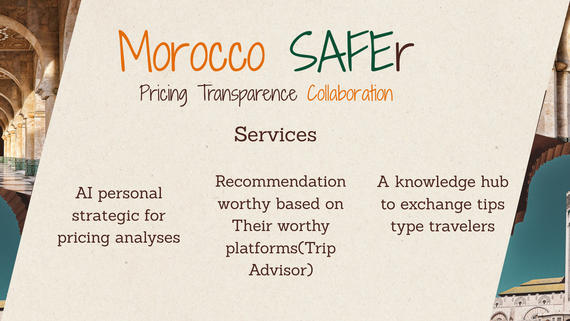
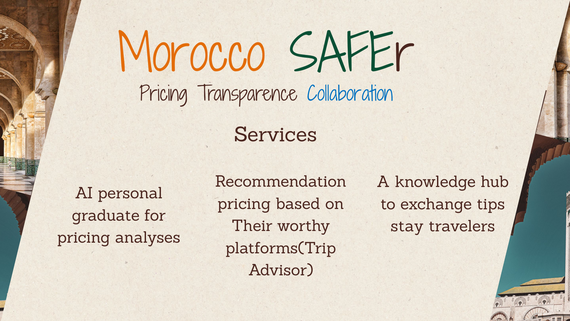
Collaboration colour: orange -> blue (350, 94)
worthy: worthy -> pricing (244, 204)
strategic: strategic -> graduate (106, 215)
type: type -> stay (407, 226)
